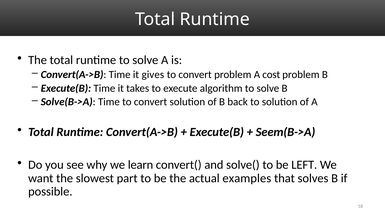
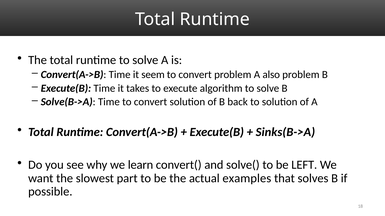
gives: gives -> seem (153, 75)
cost: cost -> also (271, 75)
Seem(B->A: Seem(B->A -> Sinks(B->A (285, 132)
